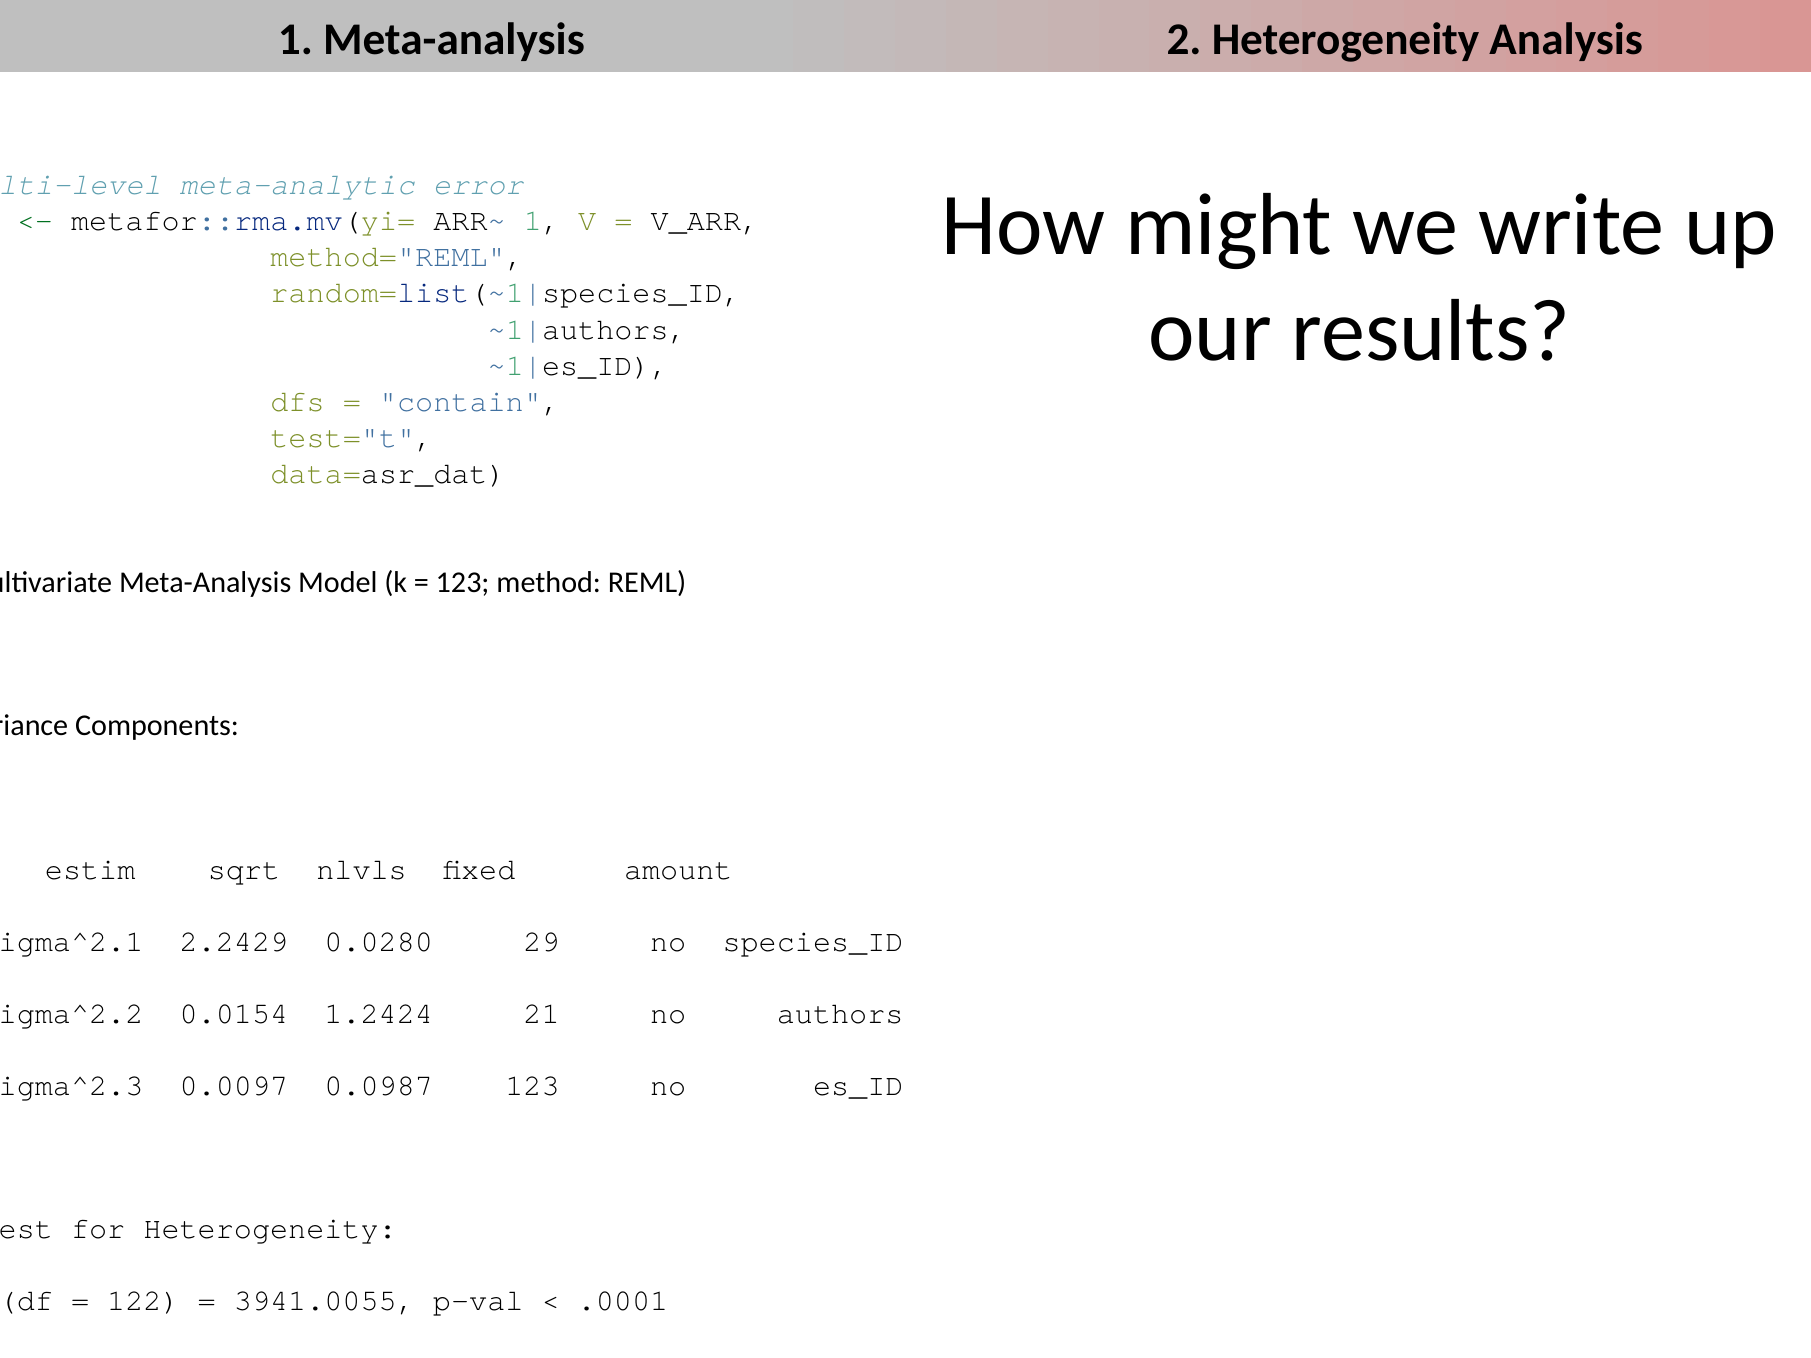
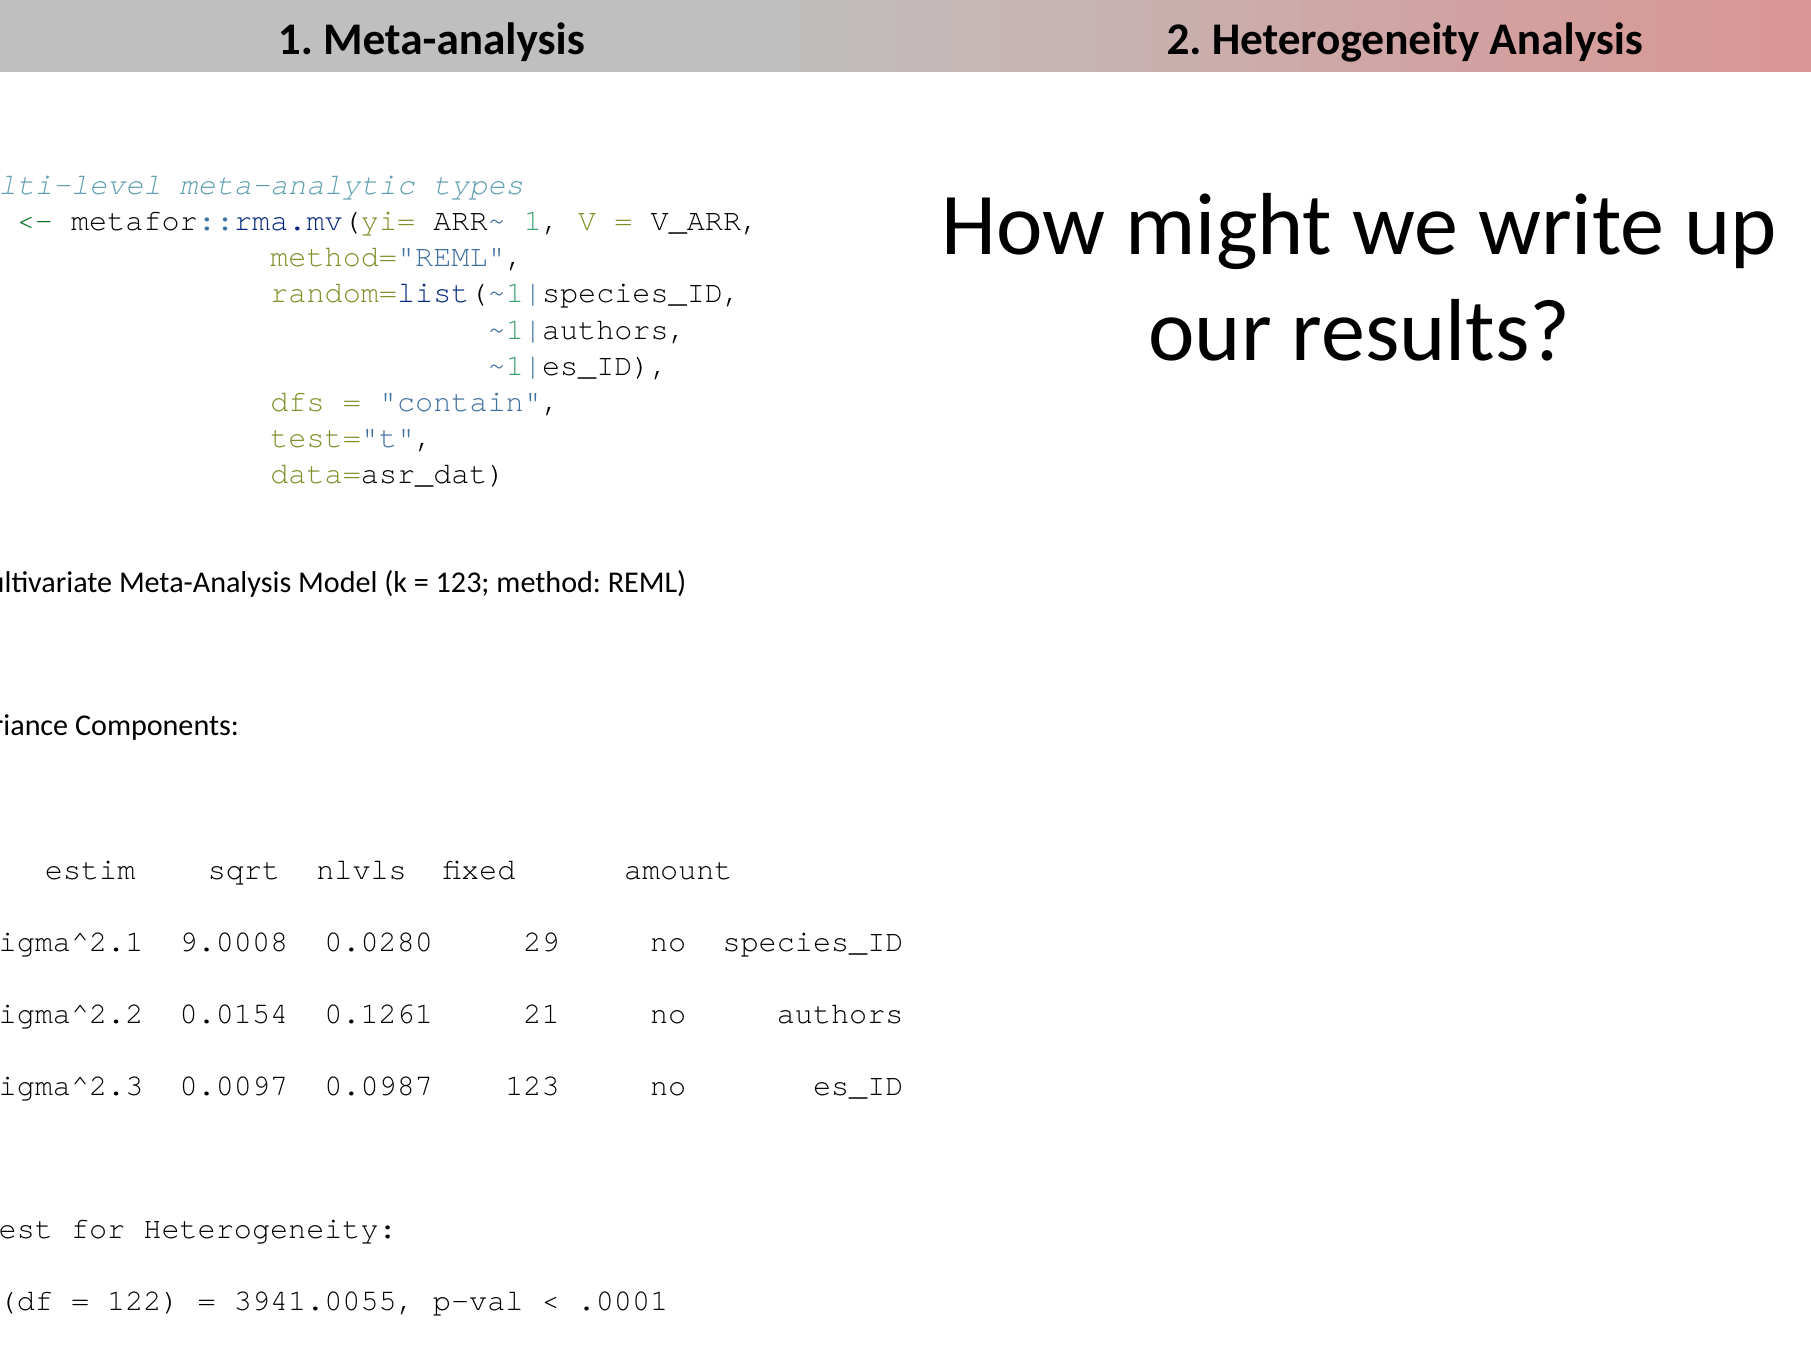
error: error -> types (478, 184)
2.2429: 2.2429 -> 9.0008 (234, 942)
1.2424: 1.2424 -> 0.1261 (379, 1013)
